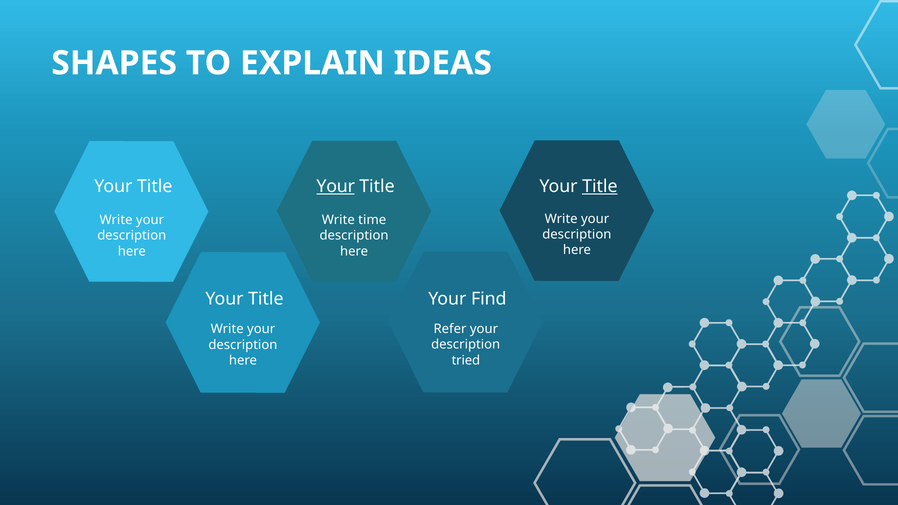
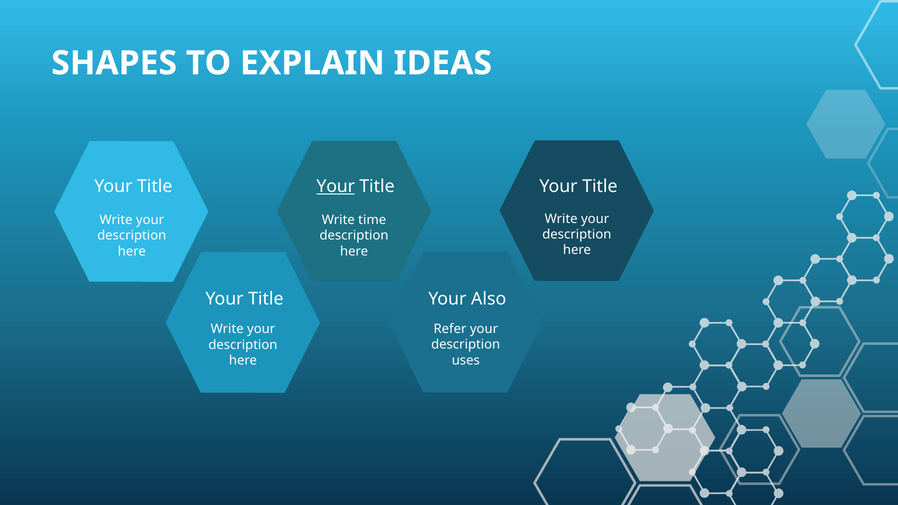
Title underline: present -> none (600, 186)
Find: Find -> Also (489, 299)
tried: tried -> uses (466, 360)
